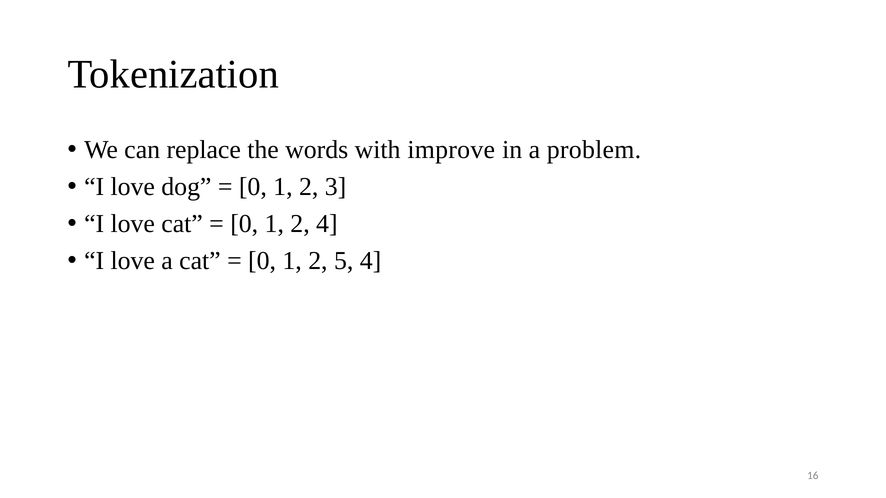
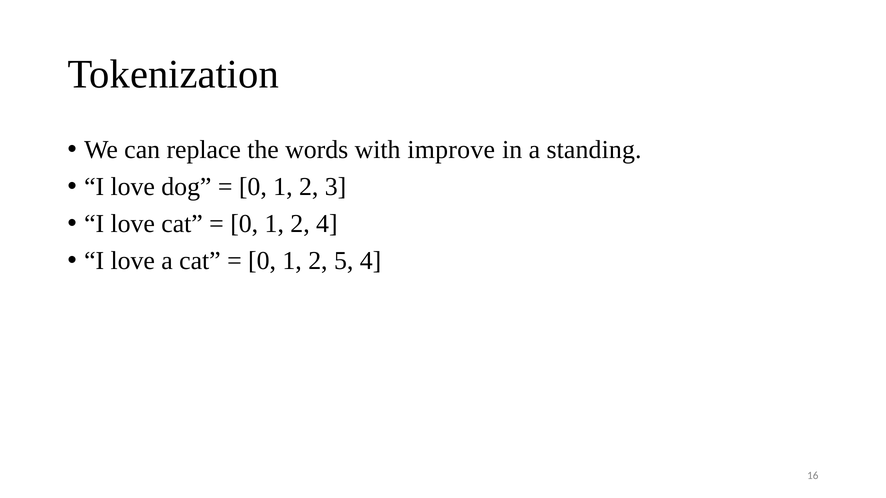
problem: problem -> standing (594, 150)
